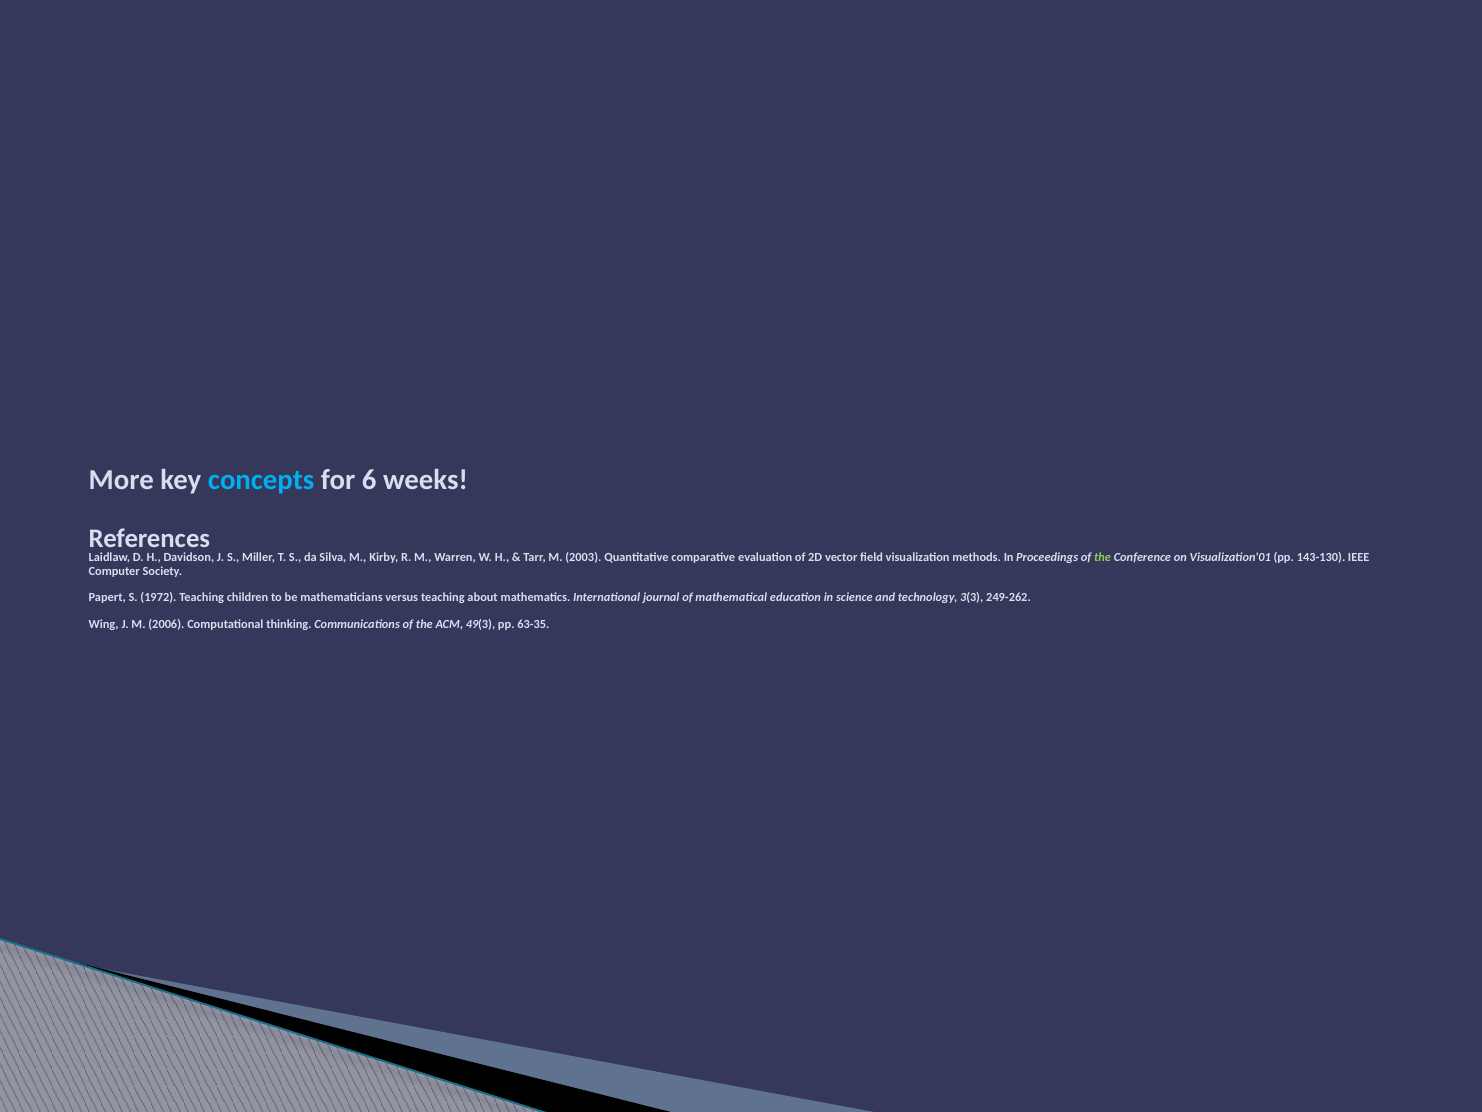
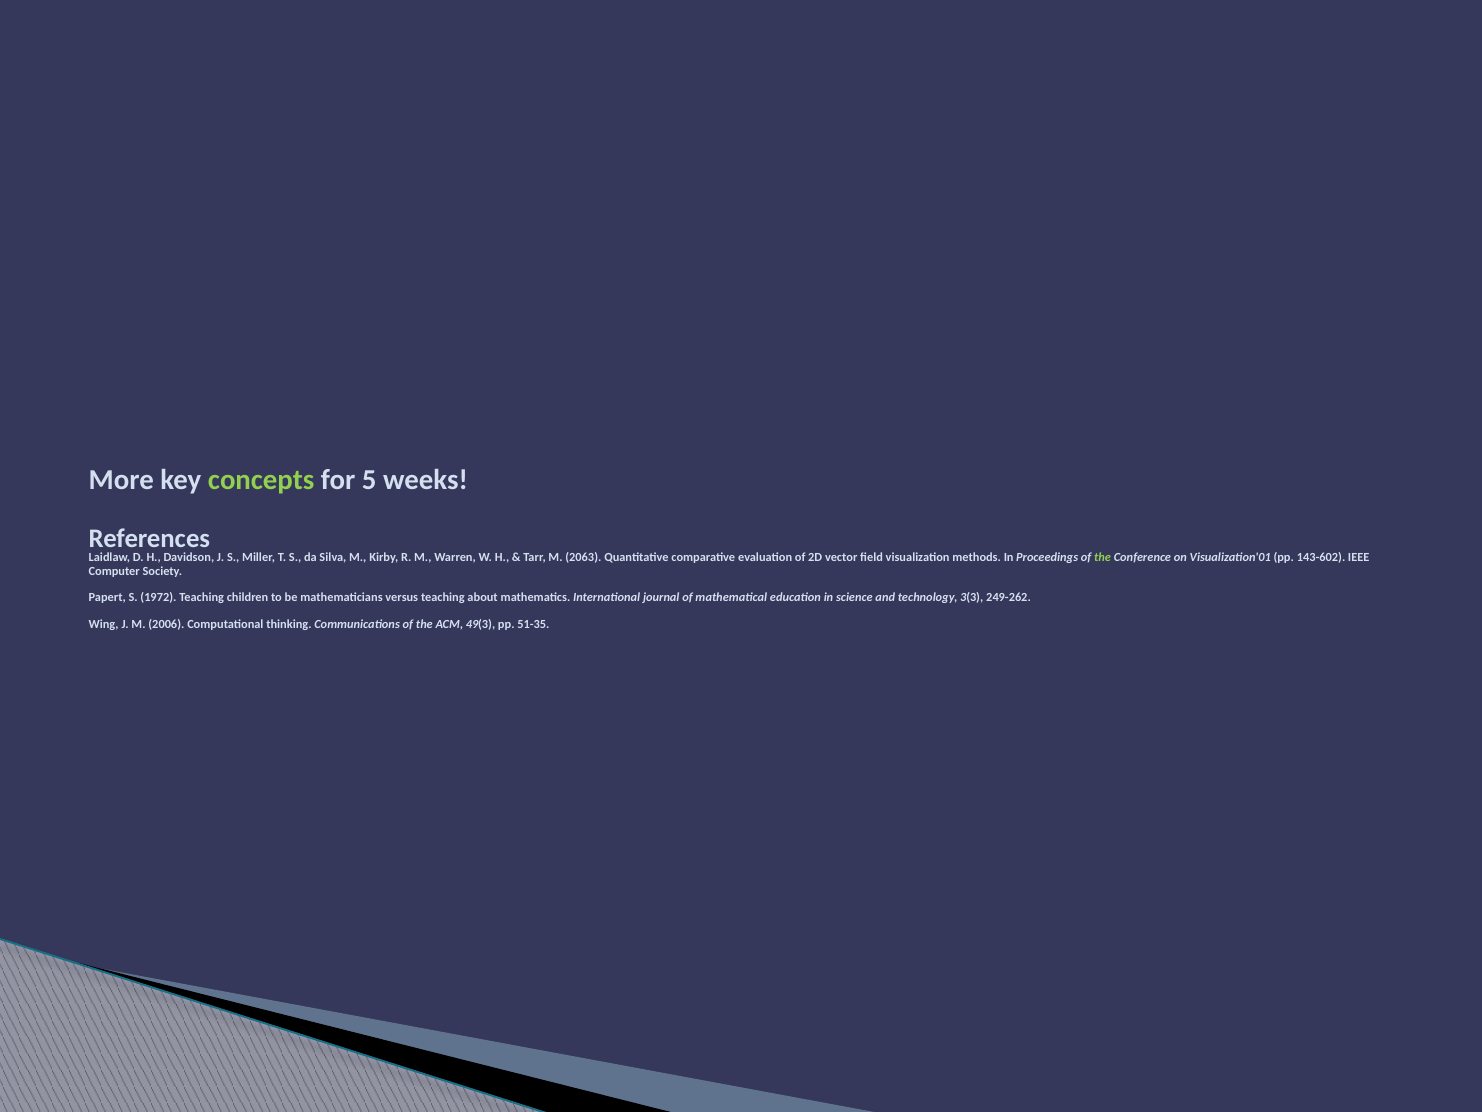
concepts colour: light blue -> light green (261, 479)
6: 6 -> 5 (369, 479)
2003: 2003 -> 2063 (583, 558)
143-130: 143-130 -> 143-602 (1321, 558)
63-35: 63-35 -> 51-35 (533, 624)
